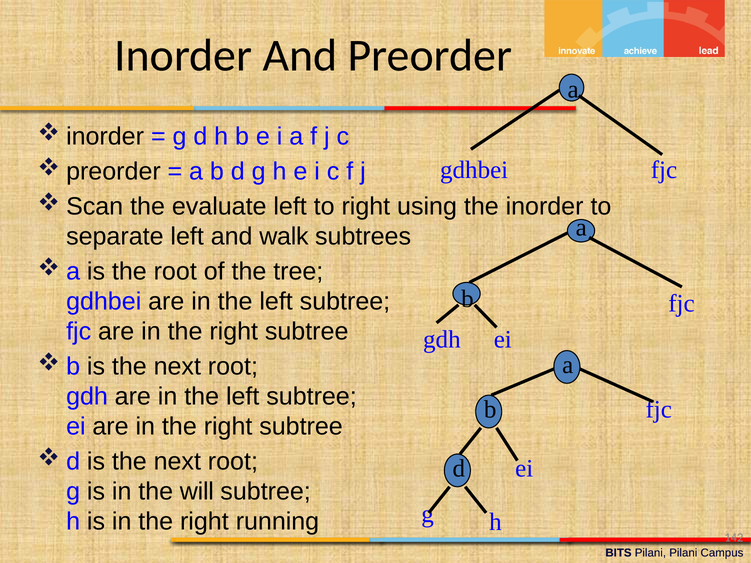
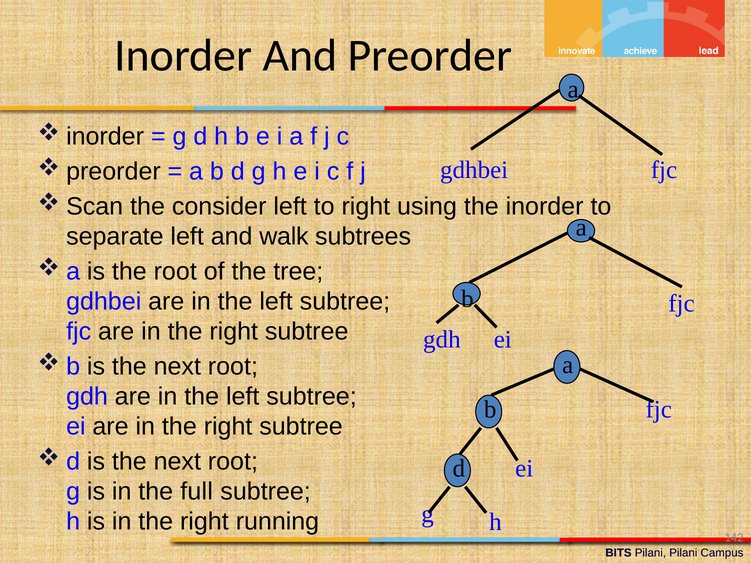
evaluate: evaluate -> consider (219, 207)
will: will -> full (197, 492)
